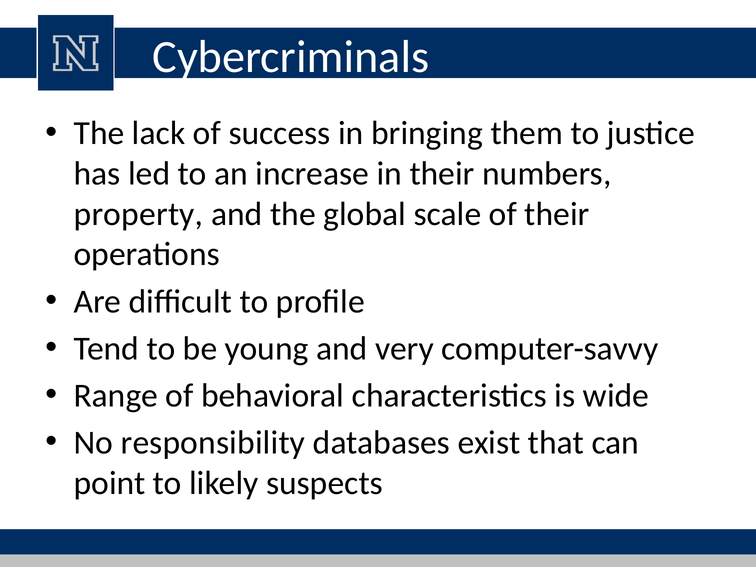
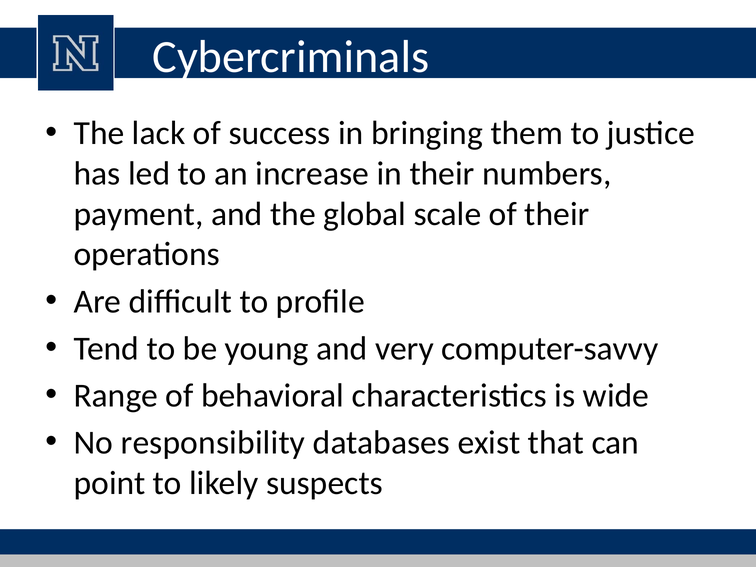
property: property -> payment (139, 214)
